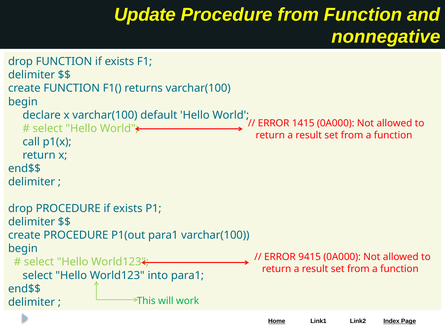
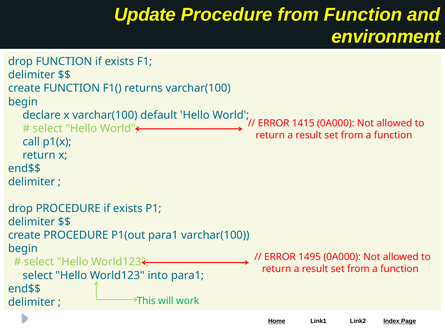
nonnegative: nonnegative -> environment (386, 37)
9415: 9415 -> 1495 (310, 257)
